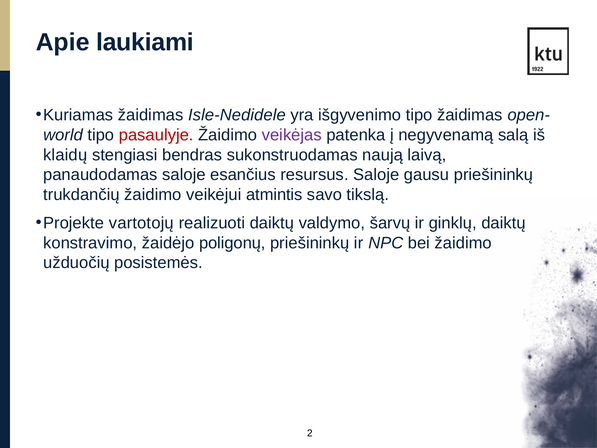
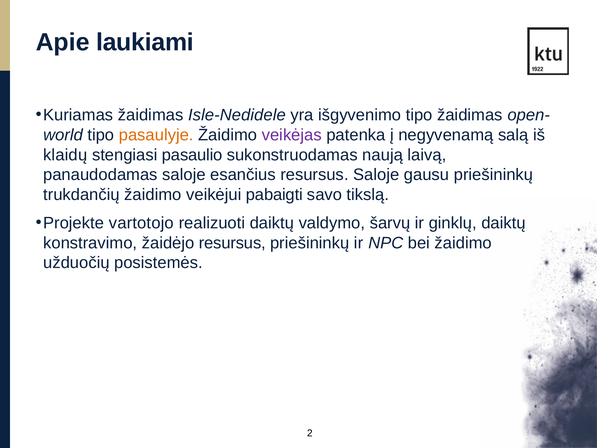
pasaulyje colour: red -> orange (156, 135)
bendras: bendras -> pasaulio (192, 155)
atmintis: atmintis -> pabaigti (274, 195)
vartotojų: vartotojų -> vartotojo (141, 223)
žaidėjo poligonų: poligonų -> resursus (232, 243)
